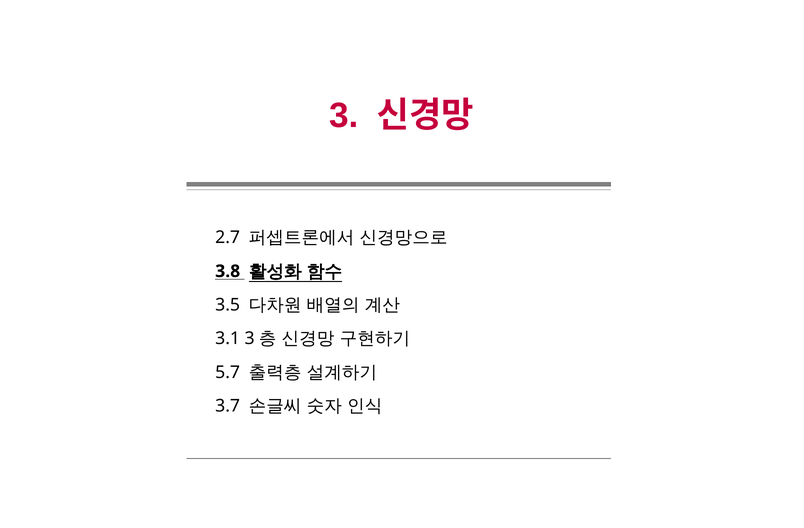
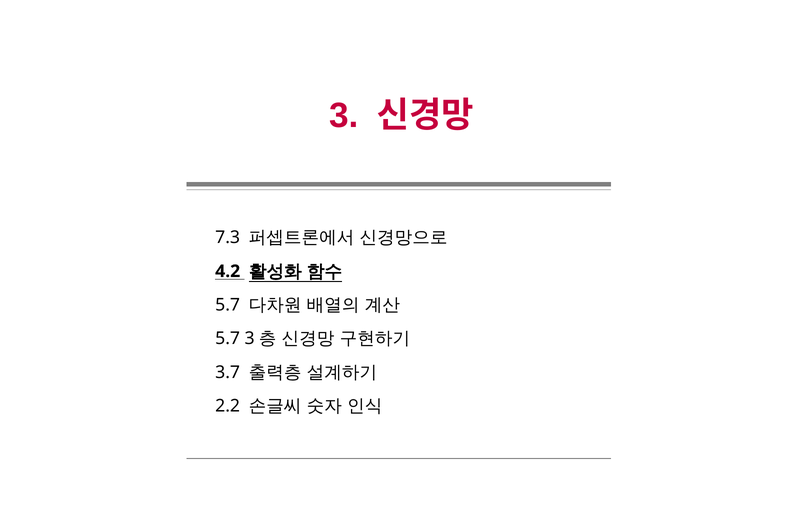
2.7: 2.7 -> 7.3 (228, 238)
3.8: 3.8 -> 4.2 (228, 271)
3.5: 3.5 -> 5.7 (228, 305)
3.1: 3.1 -> 5.7 (228, 339)
5.7: 5.7 -> 3.7 (228, 372)
3.7: 3.7 -> 2.2 (228, 406)
